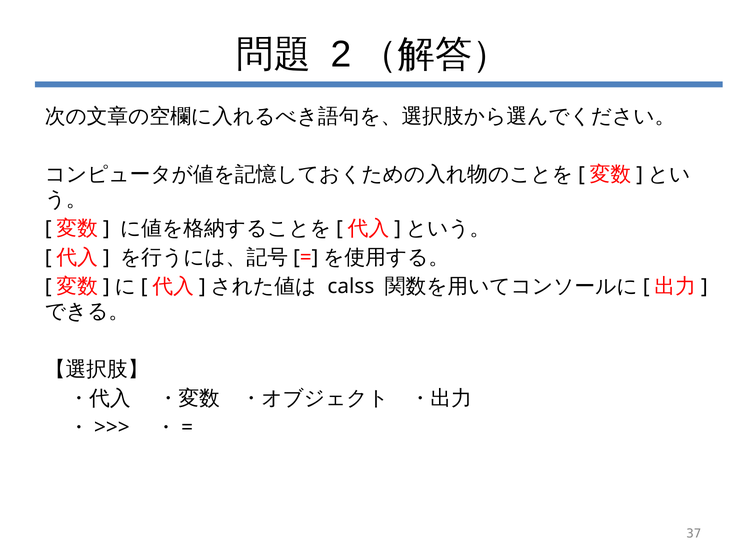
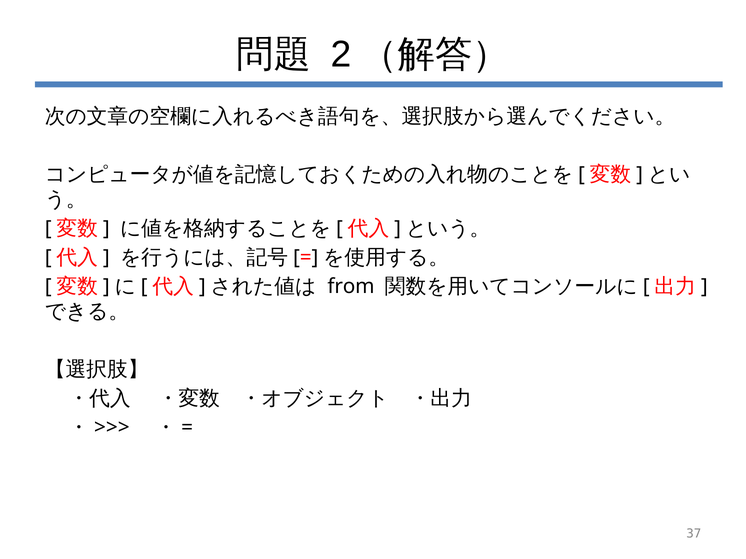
calss: calss -> from (351, 287)
